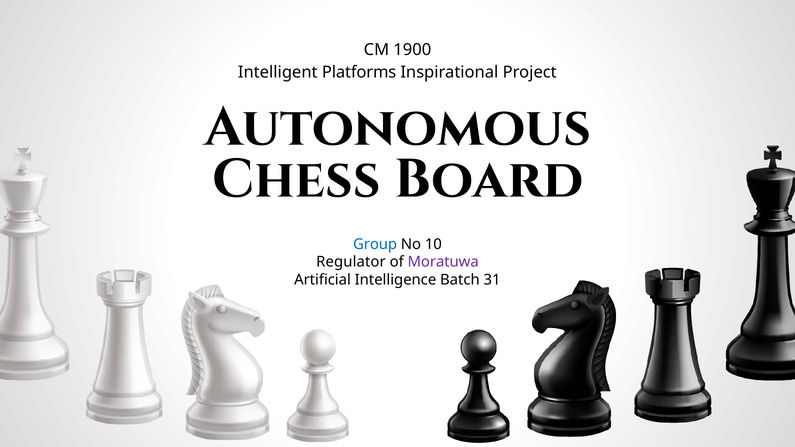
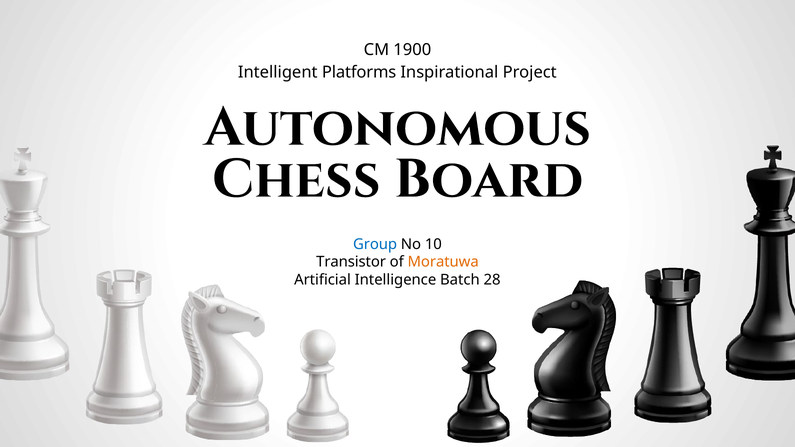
Regulator: Regulator -> Transistor (351, 262)
Moratuwa colour: purple -> orange (443, 262)
31: 31 -> 28 (492, 280)
